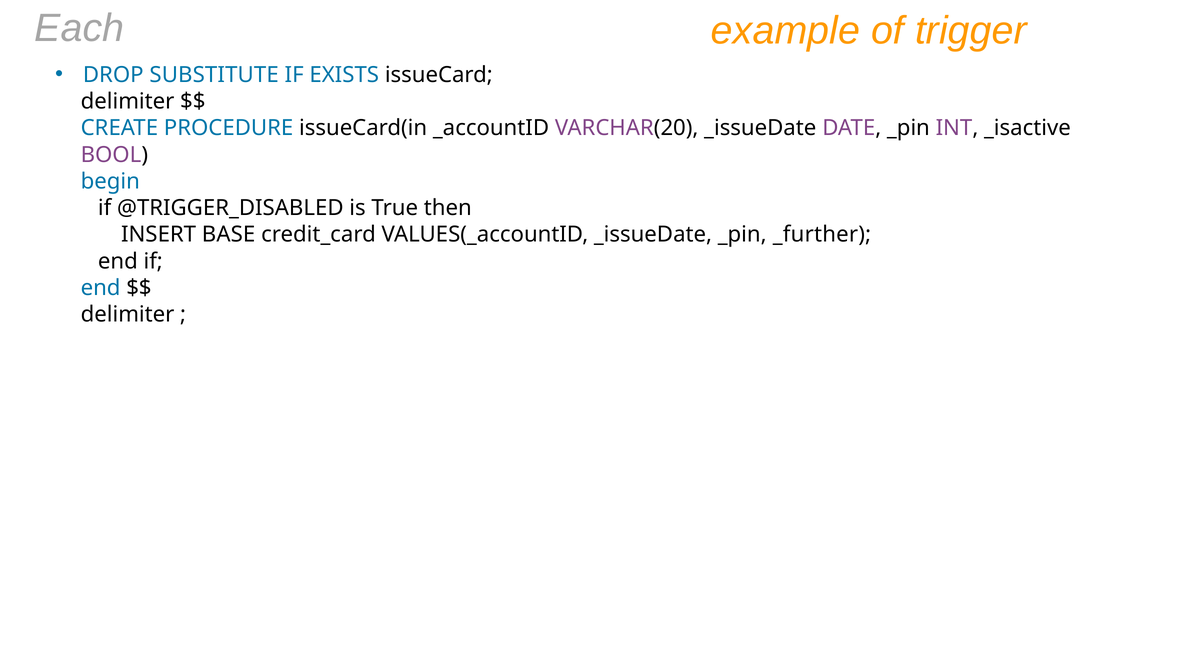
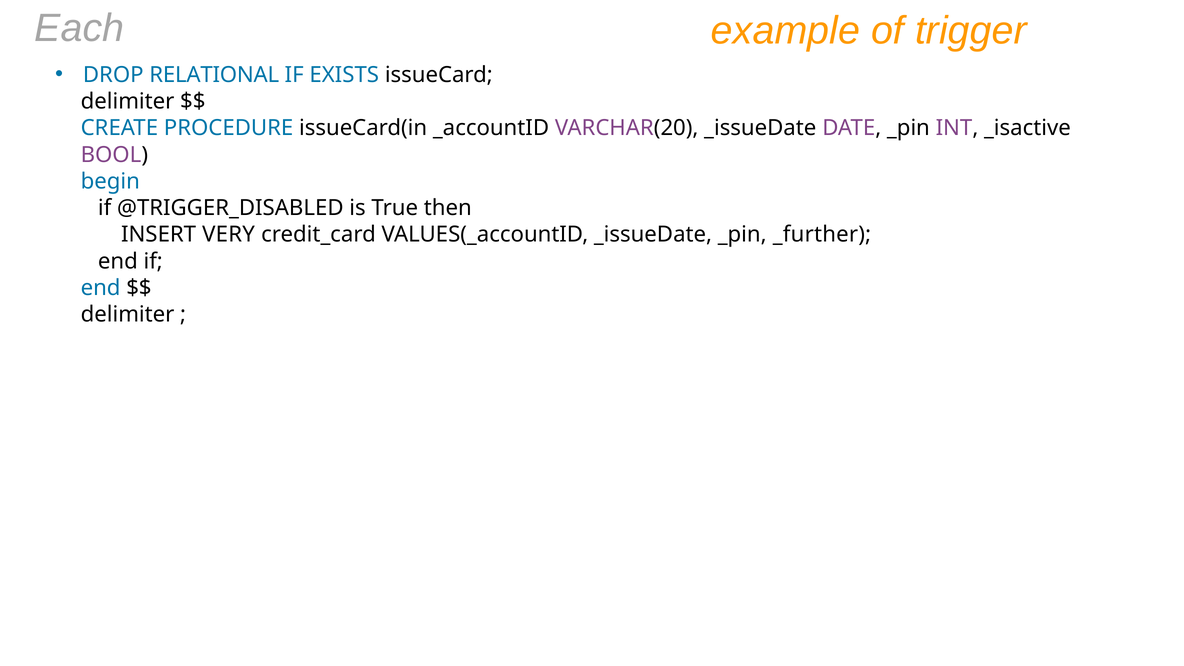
SUBSTITUTE: SUBSTITUTE -> RELATIONAL (214, 75)
BASE: BASE -> VERY (229, 235)
